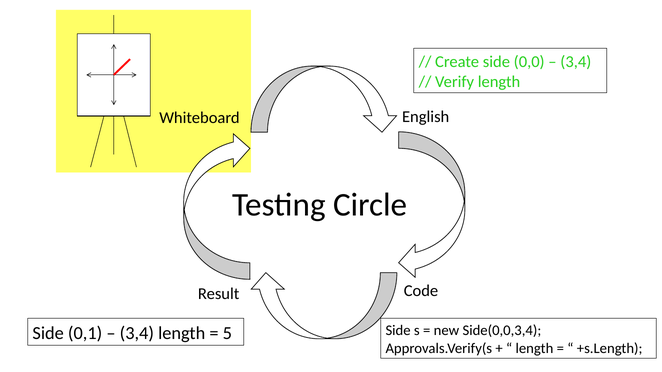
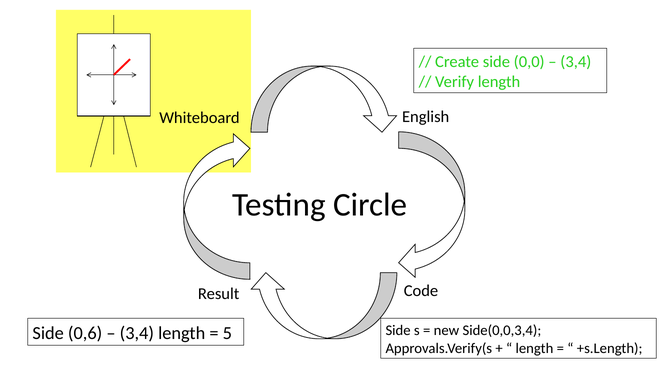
0,1: 0,1 -> 0,6 (85, 333)
